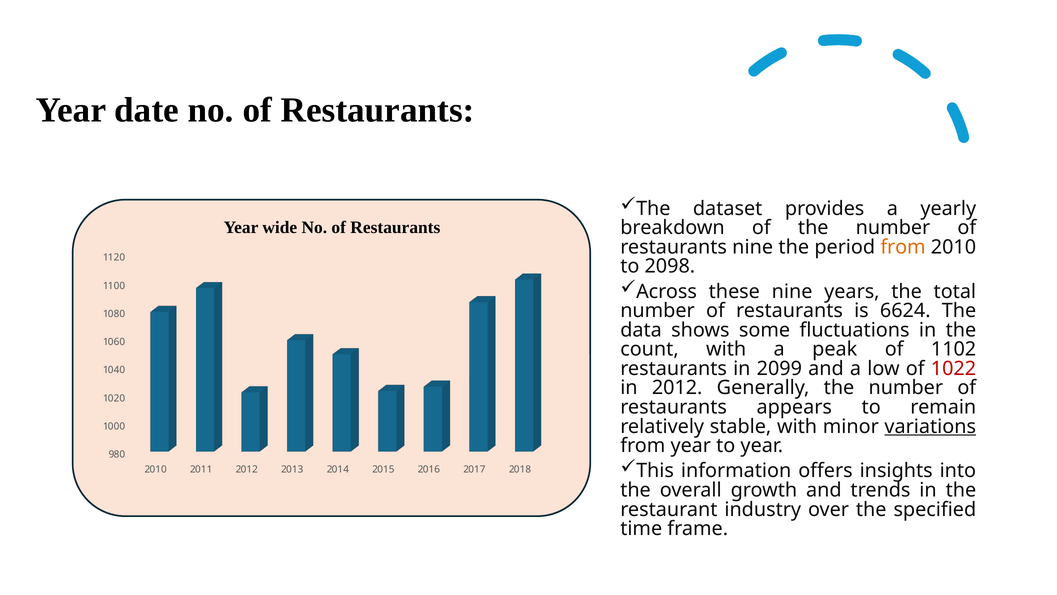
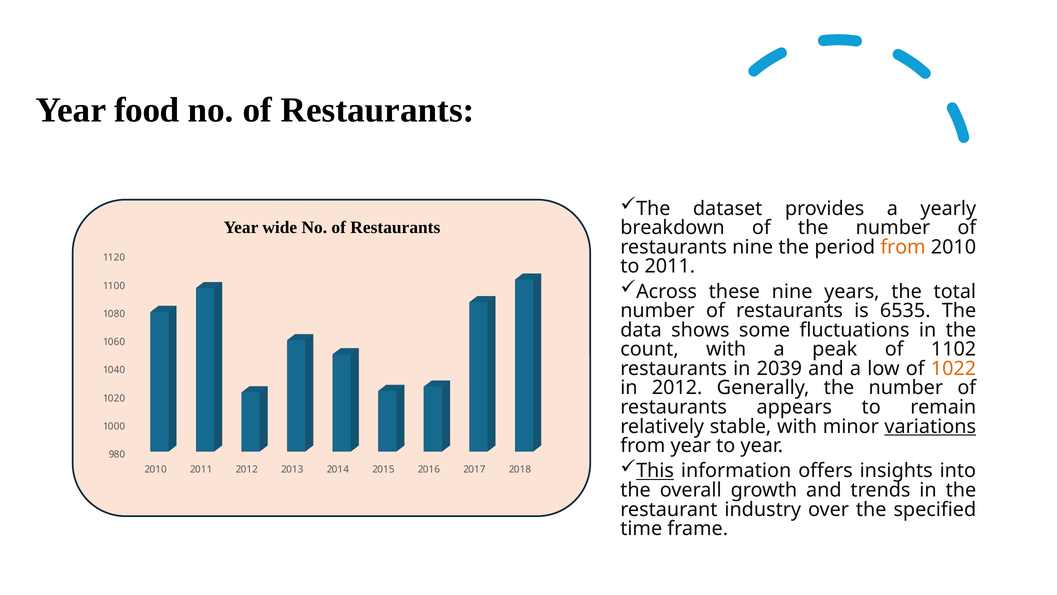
date: date -> food (147, 110)
to 2098: 2098 -> 2011 (670, 266)
6624: 6624 -> 6535 (905, 311)
2099: 2099 -> 2039 (779, 368)
1022 colour: red -> orange (953, 368)
This underline: none -> present (655, 471)
